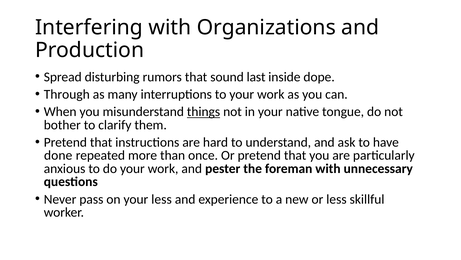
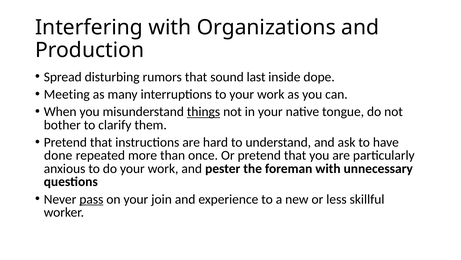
Through: Through -> Meeting (67, 94)
pass underline: none -> present (91, 199)
your less: less -> join (162, 199)
